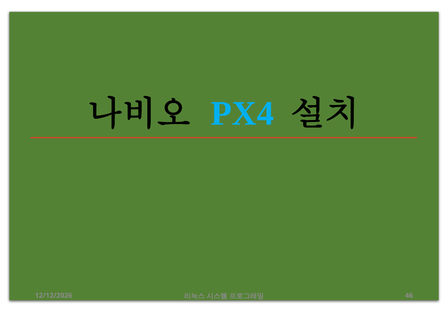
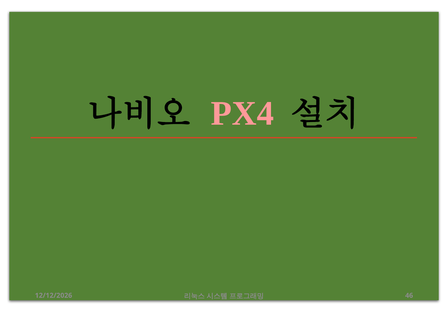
PX4 colour: light blue -> pink (242, 114)
